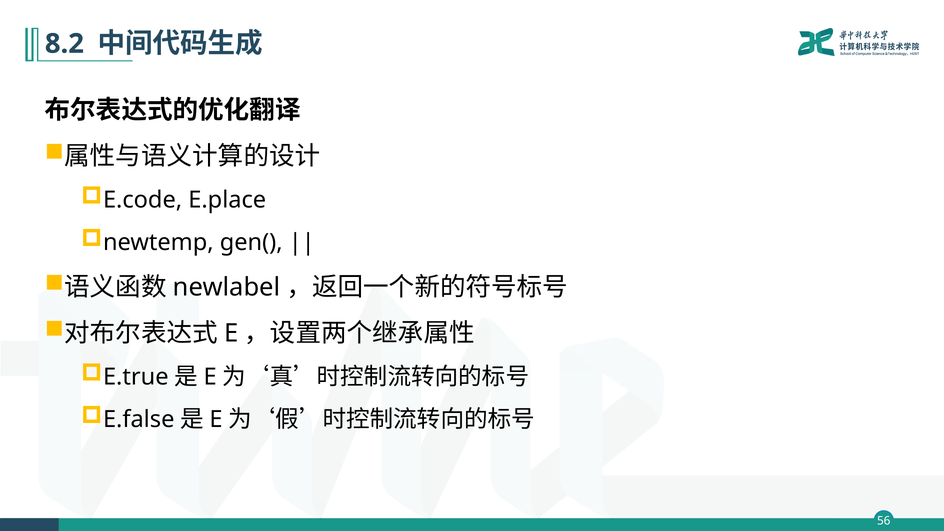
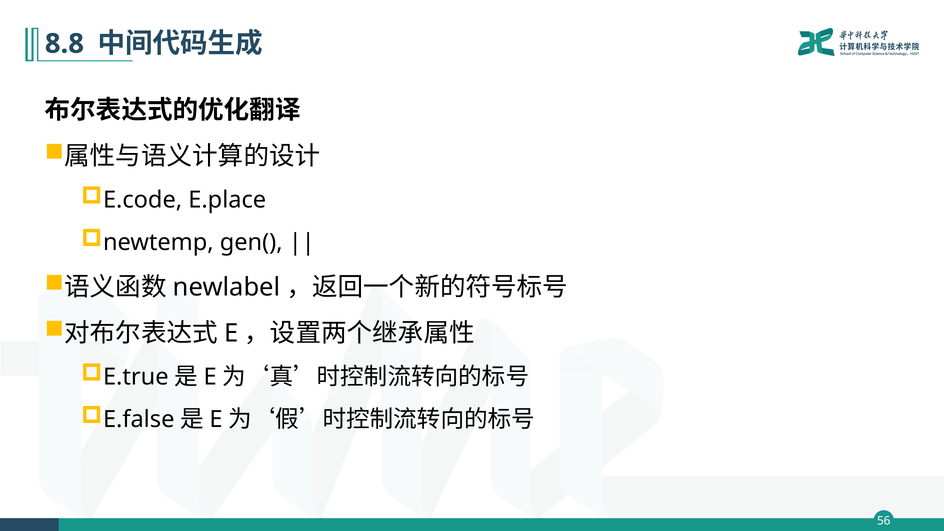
8.2: 8.2 -> 8.8 (64, 44)
